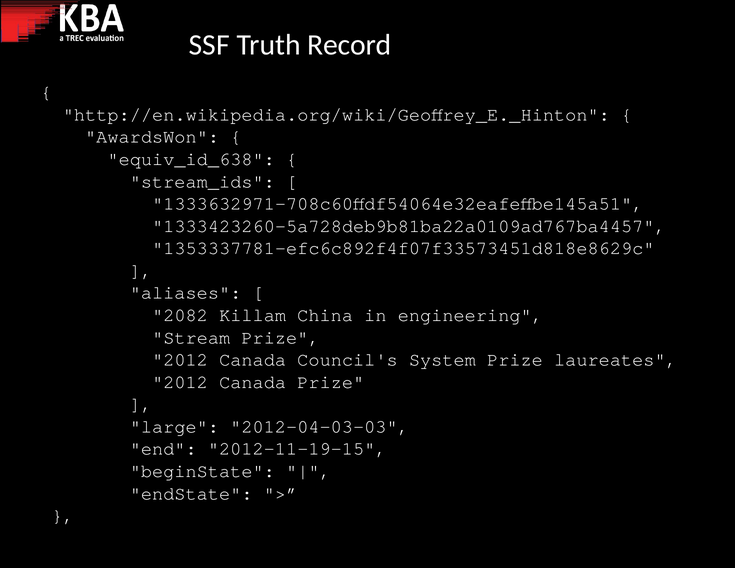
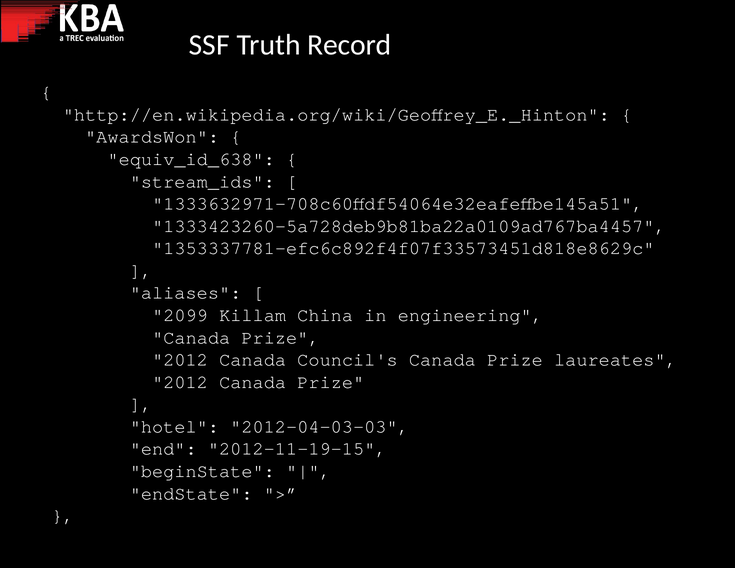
2082: 2082 -> 2099 (180, 315)
Stream: Stream -> Canada (191, 337)
Council's System: System -> Canada (442, 360)
large: large -> hotel (174, 427)
